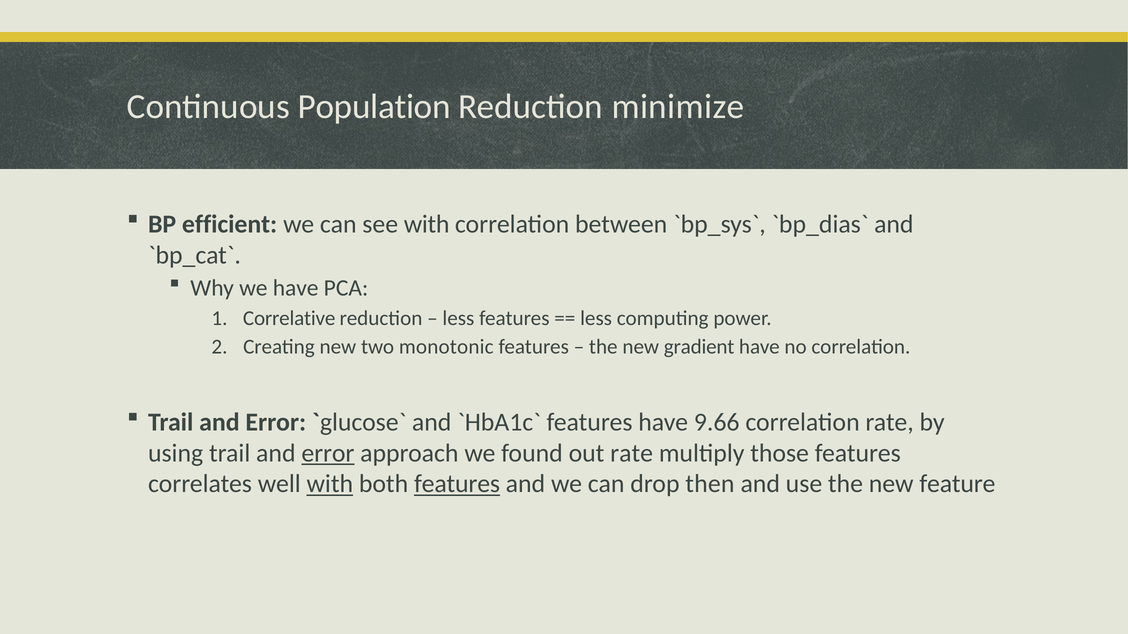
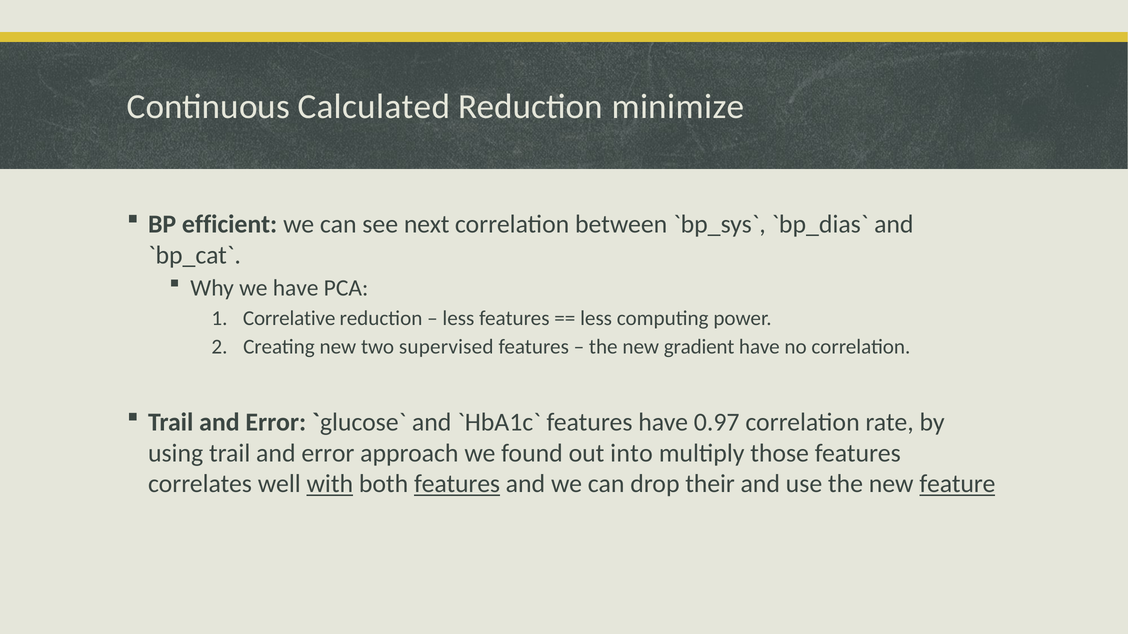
Population: Population -> Calculated (374, 107)
see with: with -> next (427, 224)
monotonic: monotonic -> supervised (446, 347)
9.66: 9.66 -> 0.97 (717, 422)
error underline: present -> none (328, 453)
out rate: rate -> into (631, 453)
then: then -> their (710, 484)
feature underline: none -> present (957, 484)
